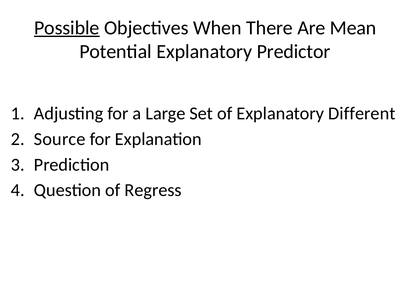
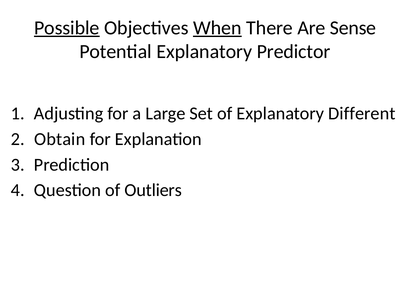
When underline: none -> present (217, 28)
Mean: Mean -> Sense (353, 28)
Source: Source -> Obtain (60, 139)
Regress: Regress -> Outliers (153, 190)
